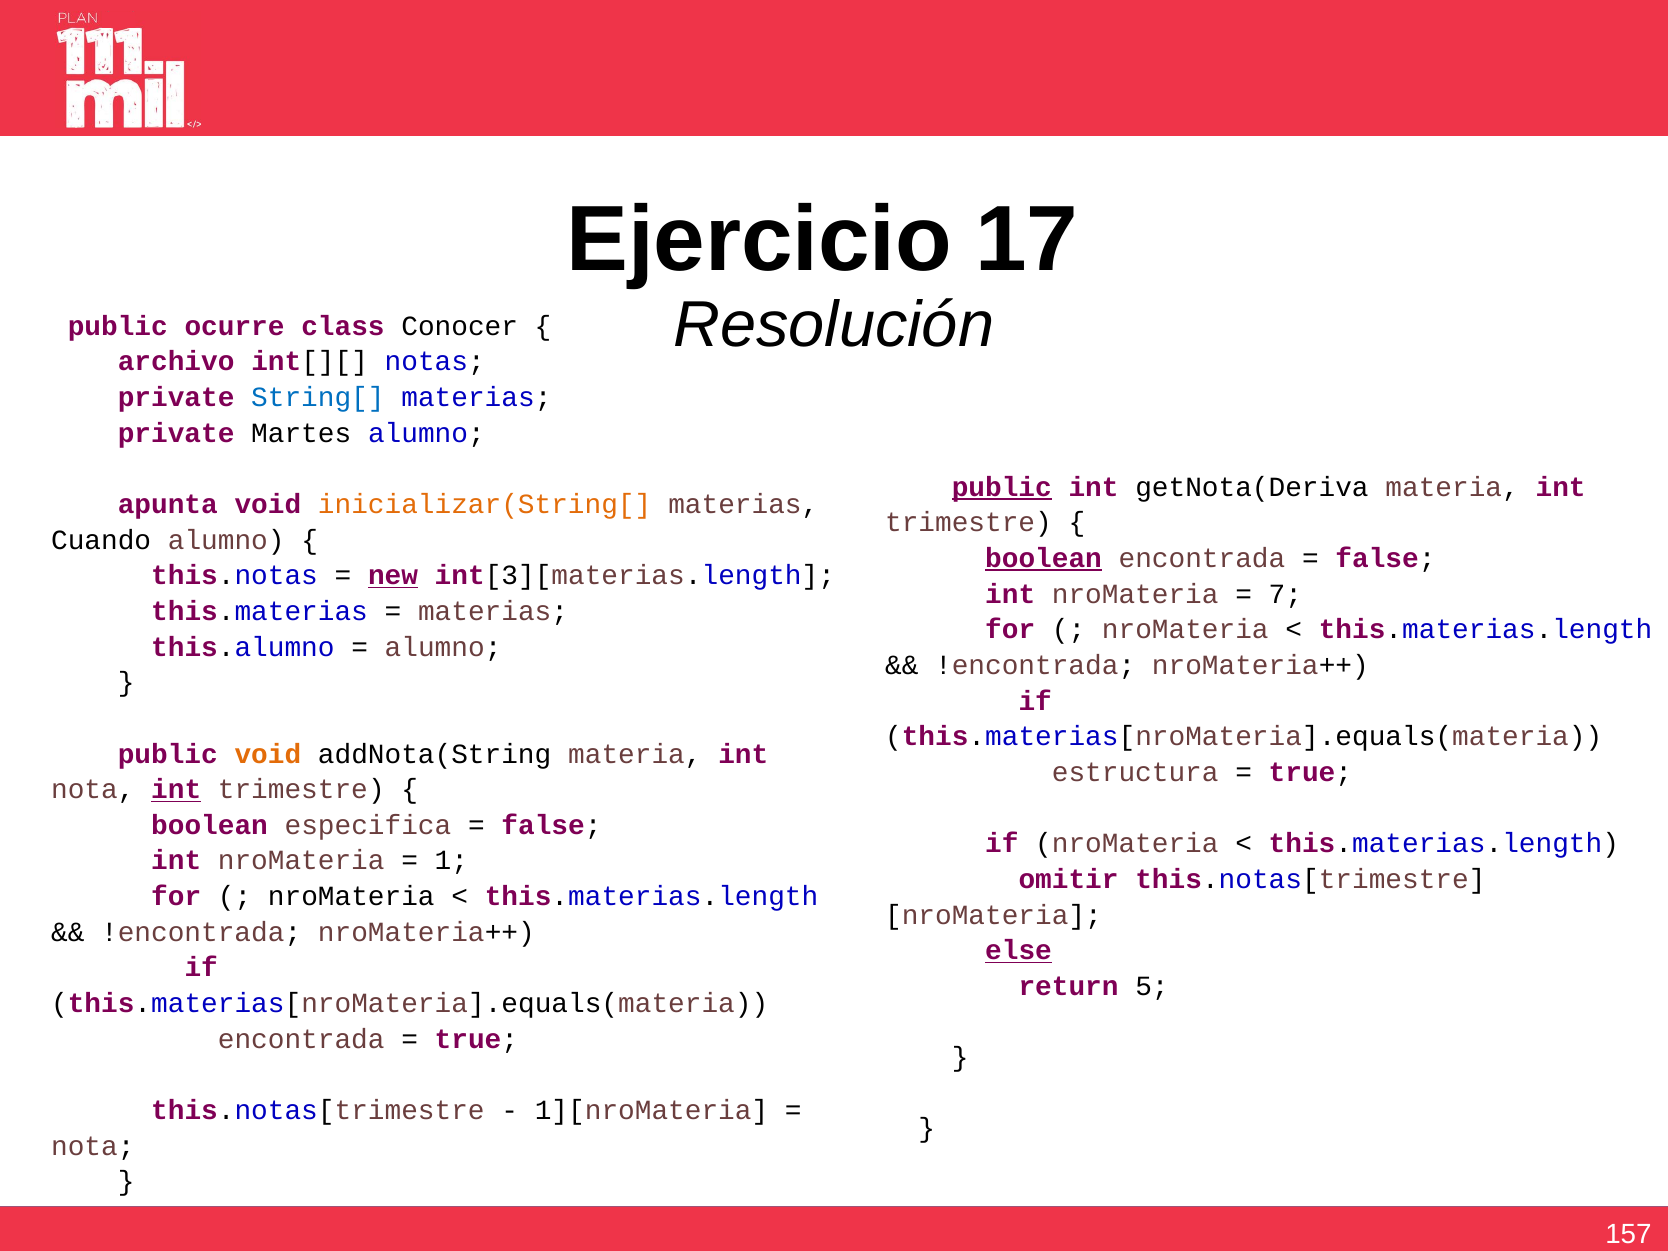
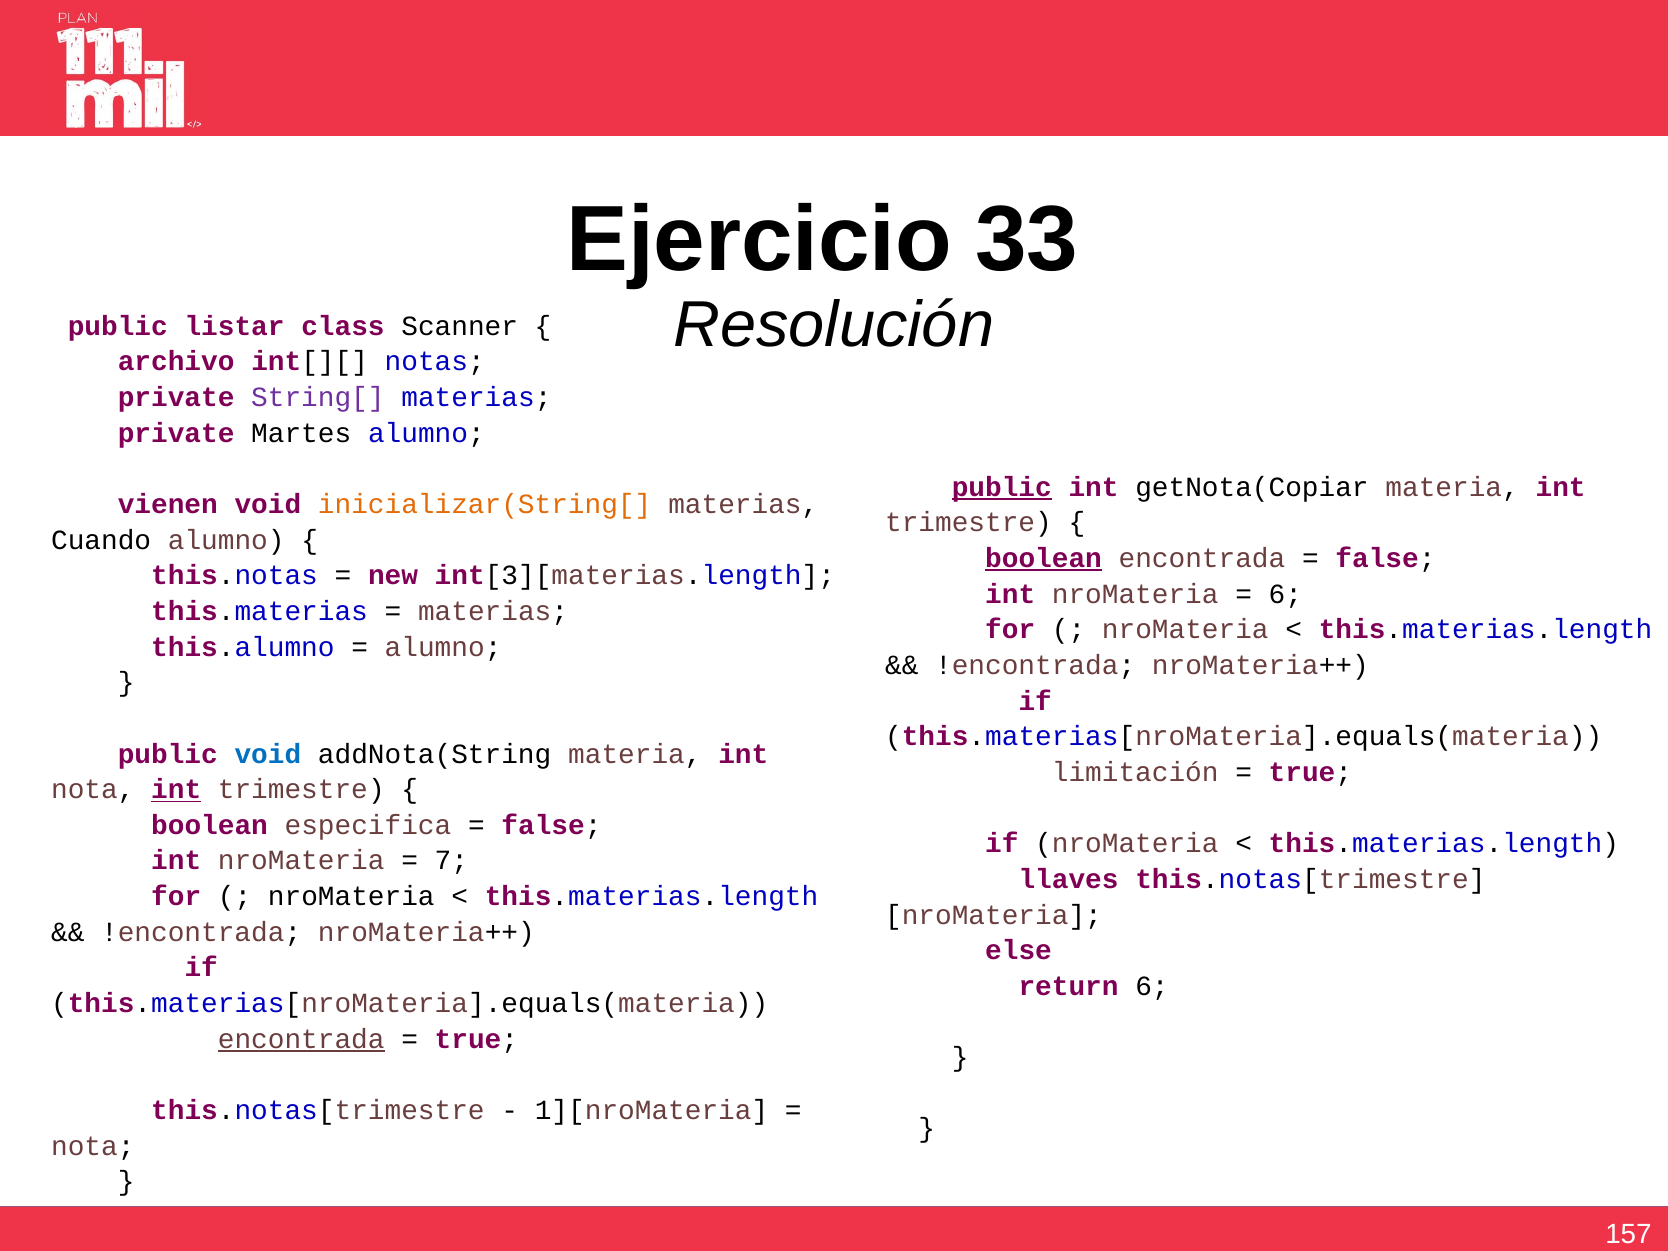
17: 17 -> 33 (1027, 240)
ocurre: ocurre -> listar (235, 326)
Conocer: Conocer -> Scanner (460, 326)
String[ colour: blue -> purple (318, 397)
getNota(Deriva: getNota(Deriva -> getNota(Copiar (1252, 487)
apunta: apunta -> vienen (168, 504)
new underline: present -> none (393, 576)
7: 7 -> 6 (1285, 594)
void colour: orange -> blue (268, 754)
estructura: estructura -> limitación (1135, 772)
1: 1 -> 7 (451, 861)
omitir: omitir -> llaves (1069, 879)
else underline: present -> none (1019, 951)
return 5: 5 -> 6 (1152, 986)
encontrada underline: none -> present (301, 1039)
